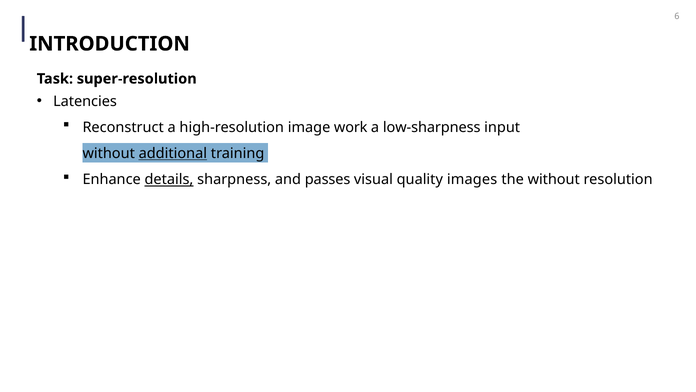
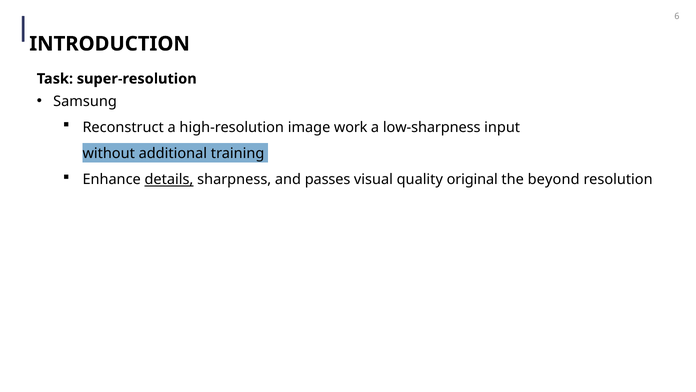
Latencies: Latencies -> Samsung (85, 101)
additional underline: present -> none (173, 153)
images: images -> original (472, 179)
the without: without -> beyond (554, 179)
